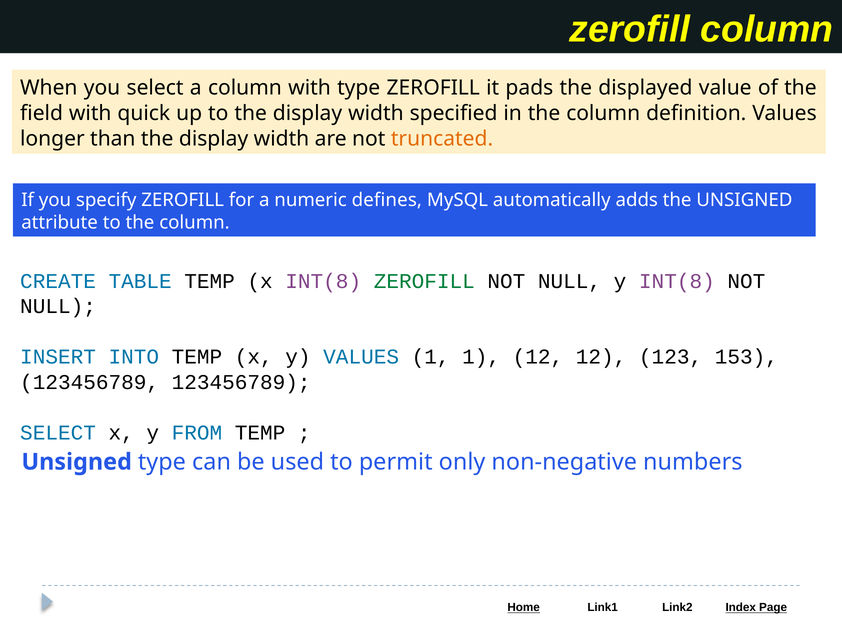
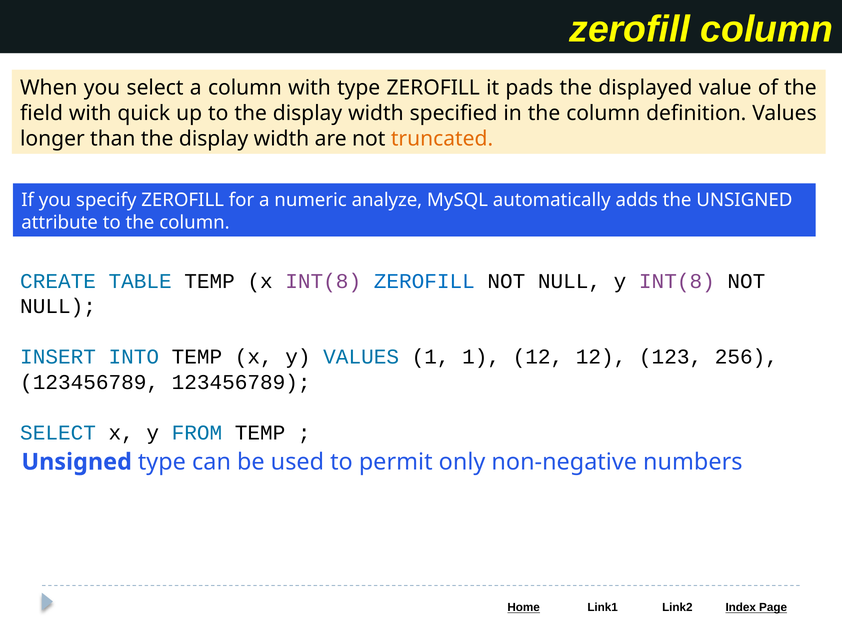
defines: defines -> analyze (387, 200)
ZEROFILL colour: green -> blue (424, 281)
153: 153 -> 256 (746, 357)
